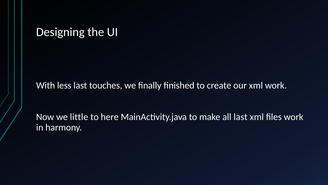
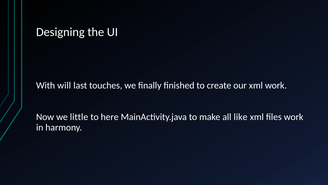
less: less -> will (64, 85)
all last: last -> like (241, 117)
